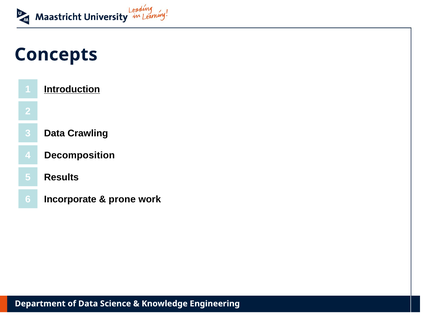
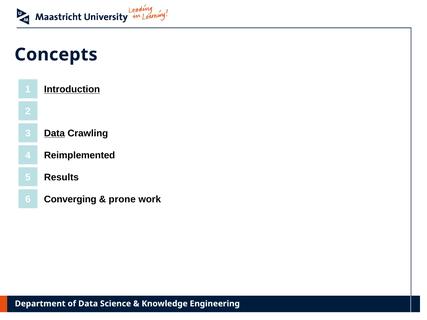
Data underline: none -> present (54, 133)
Decomposition: Decomposition -> Reimplemented (80, 155)
Incorporate: Incorporate -> Converging (70, 199)
